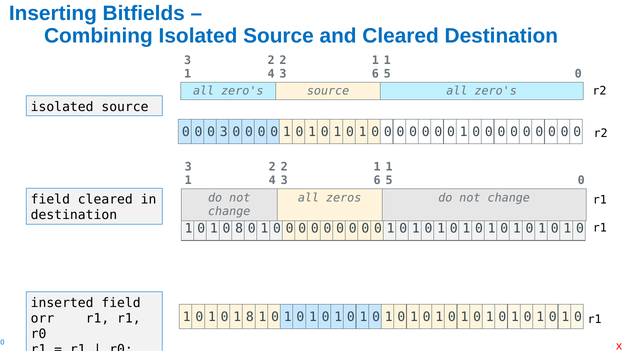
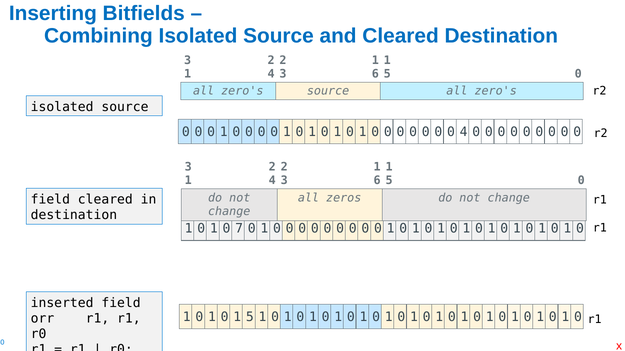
3: 3 -> 1 (224, 132)
1: 1 -> 4 (464, 132)
0 8: 8 -> 7 (239, 229)
0 1 8: 8 -> 5 (250, 317)
